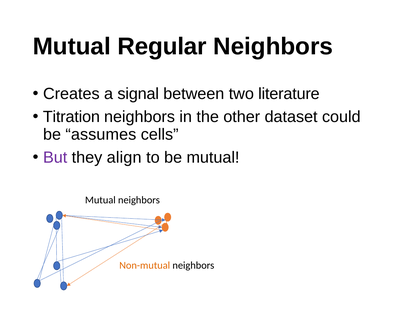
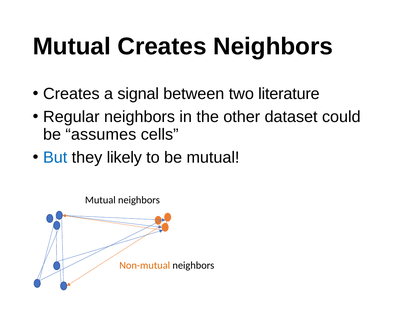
Mutual Regular: Regular -> Creates (162, 47)
Titration: Titration -> Regular (71, 117)
But colour: purple -> blue (55, 158)
align: align -> likely (124, 158)
